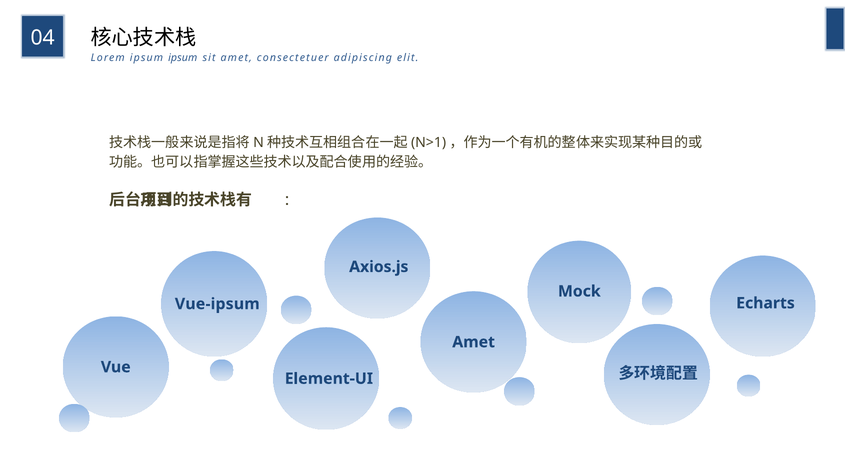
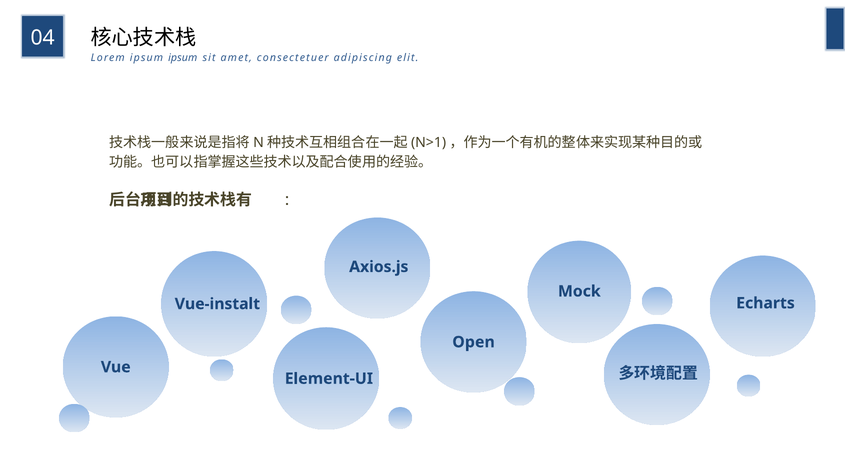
Vue-ipsum: Vue-ipsum -> Vue-instalt (217, 304)
Amet: Amet -> Open (474, 342)
